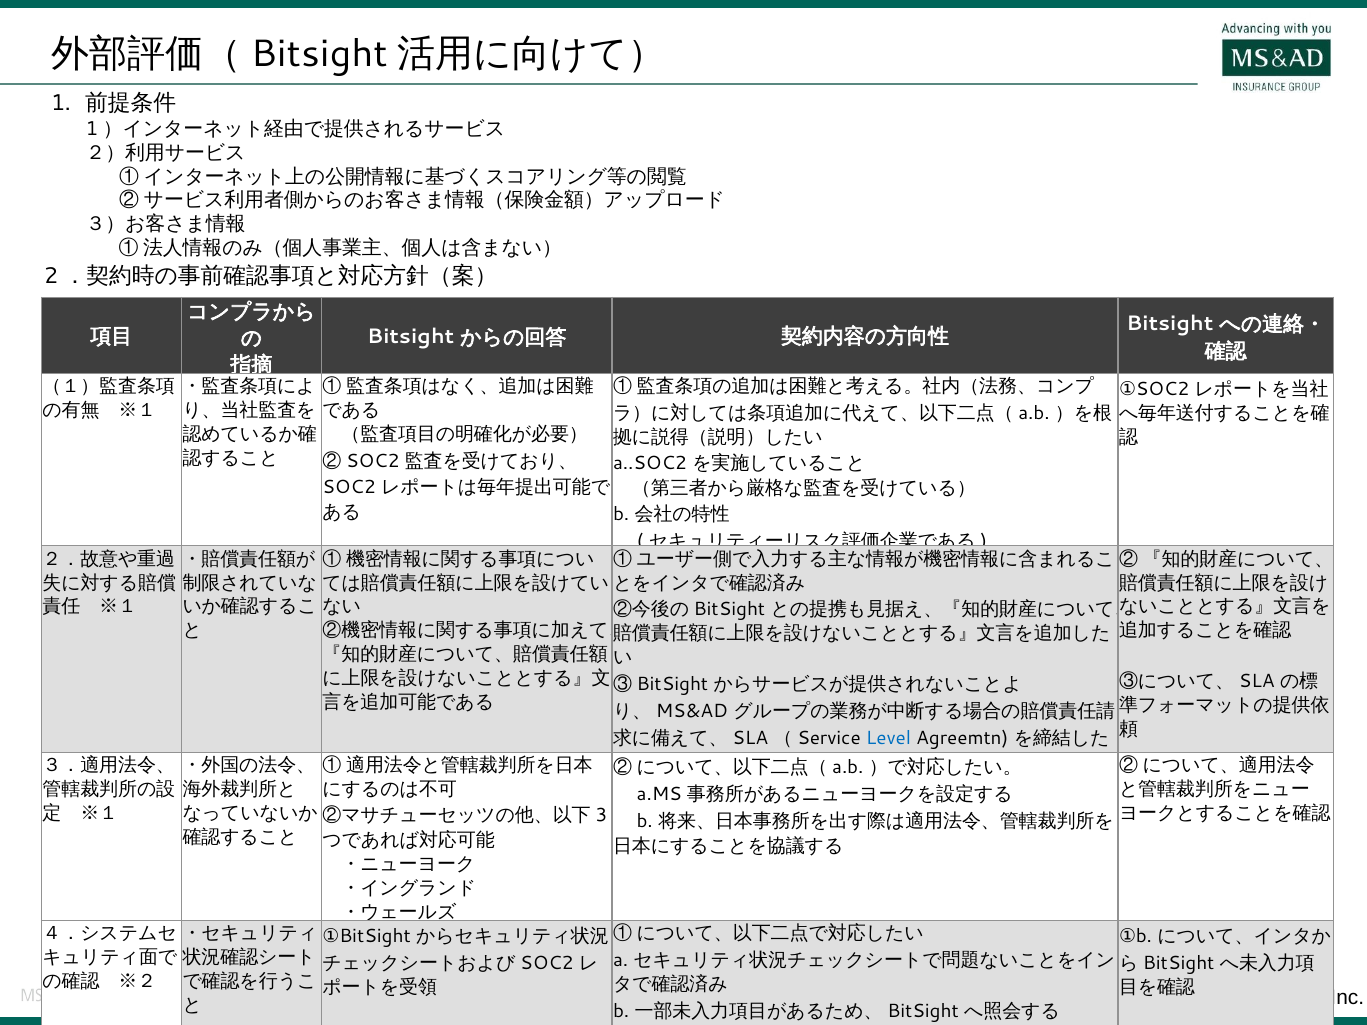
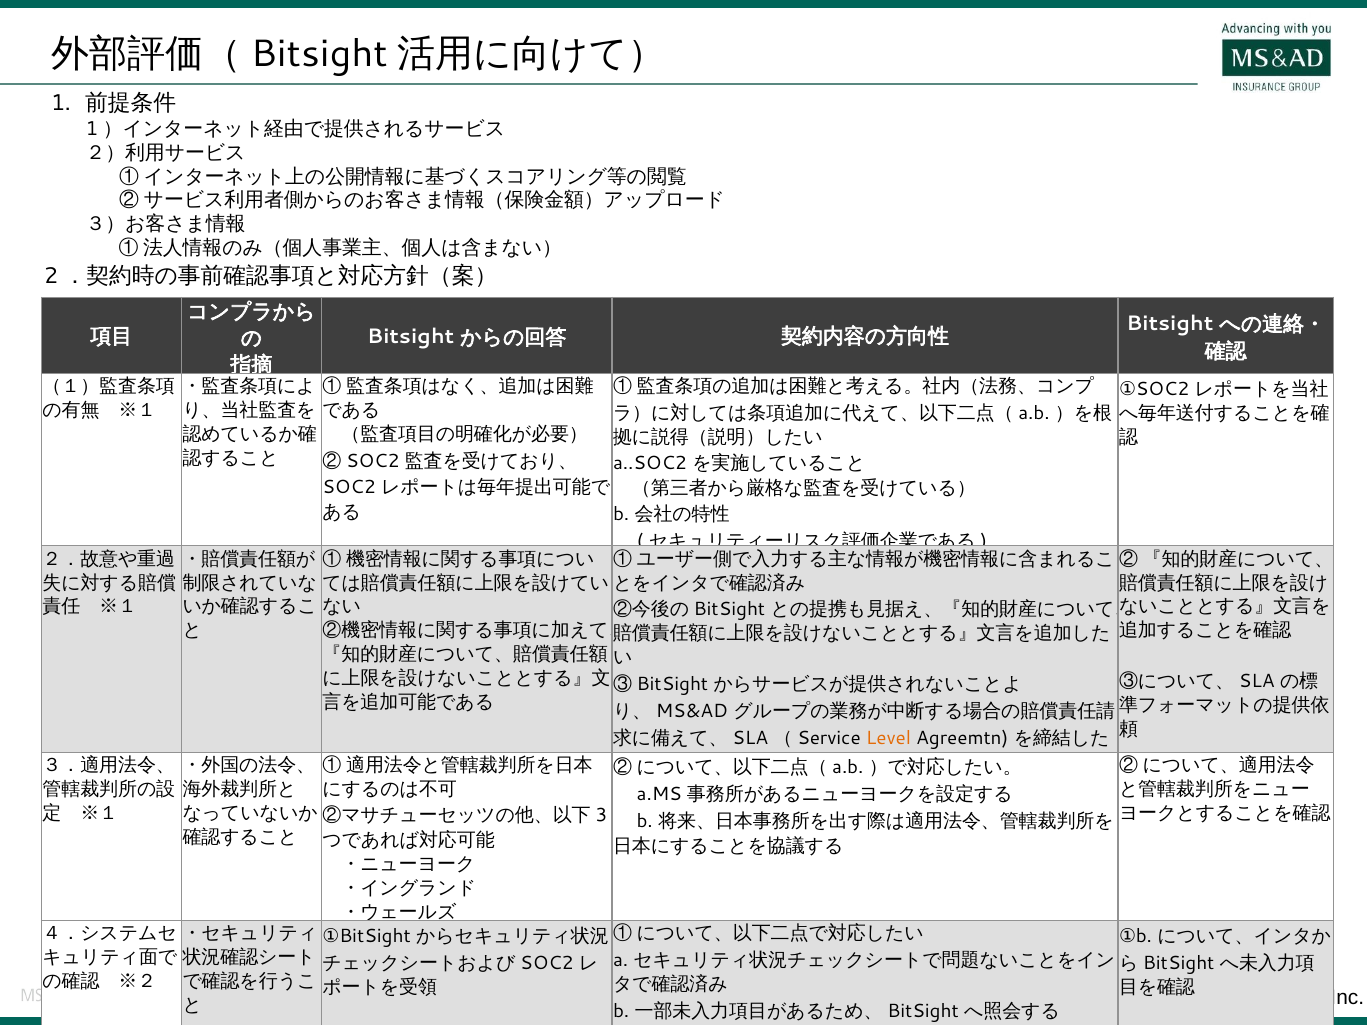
Level colour: blue -> orange (888, 738)
